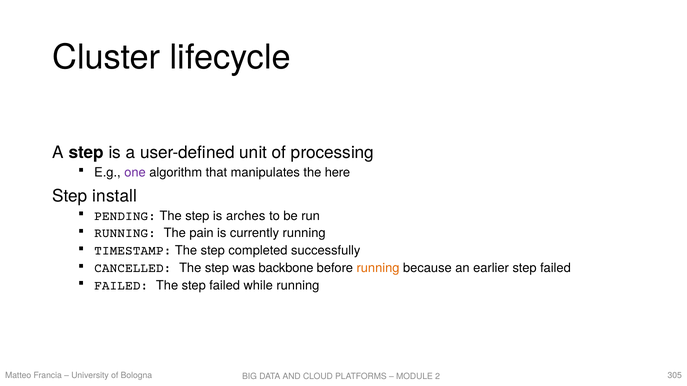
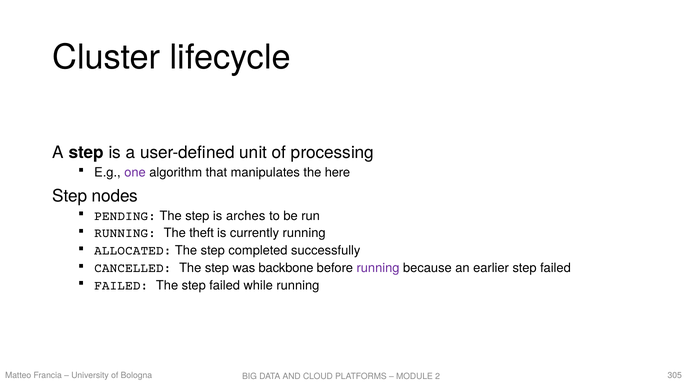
install: install -> nodes (115, 196)
pain: pain -> theft (202, 233)
TIMESTAMP: TIMESTAMP -> ALLOCATED (133, 251)
running colour: orange -> purple (378, 268)
